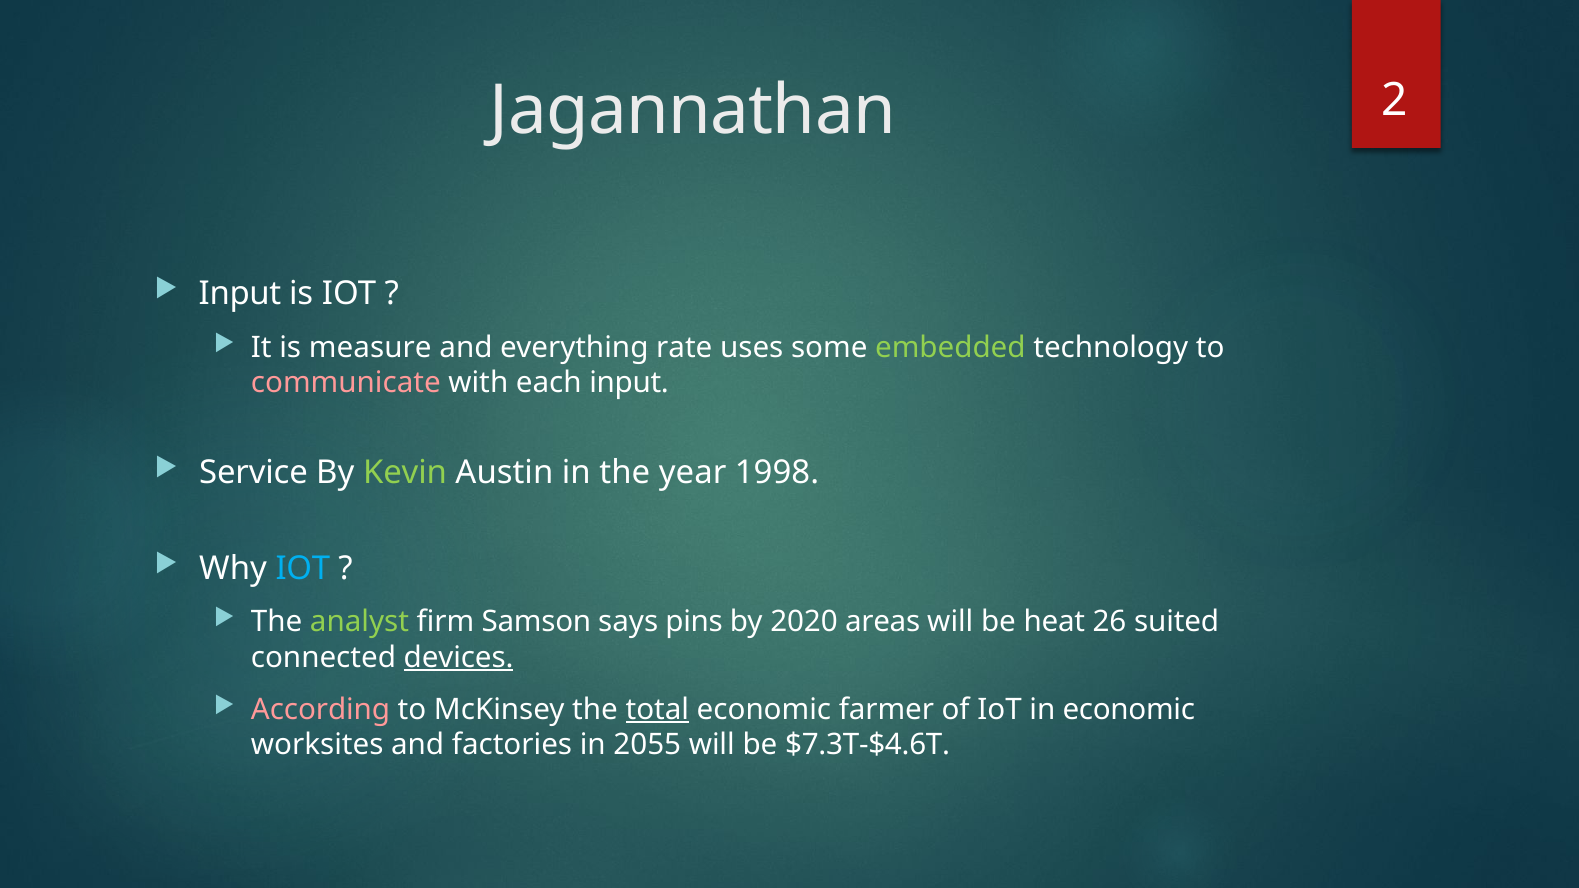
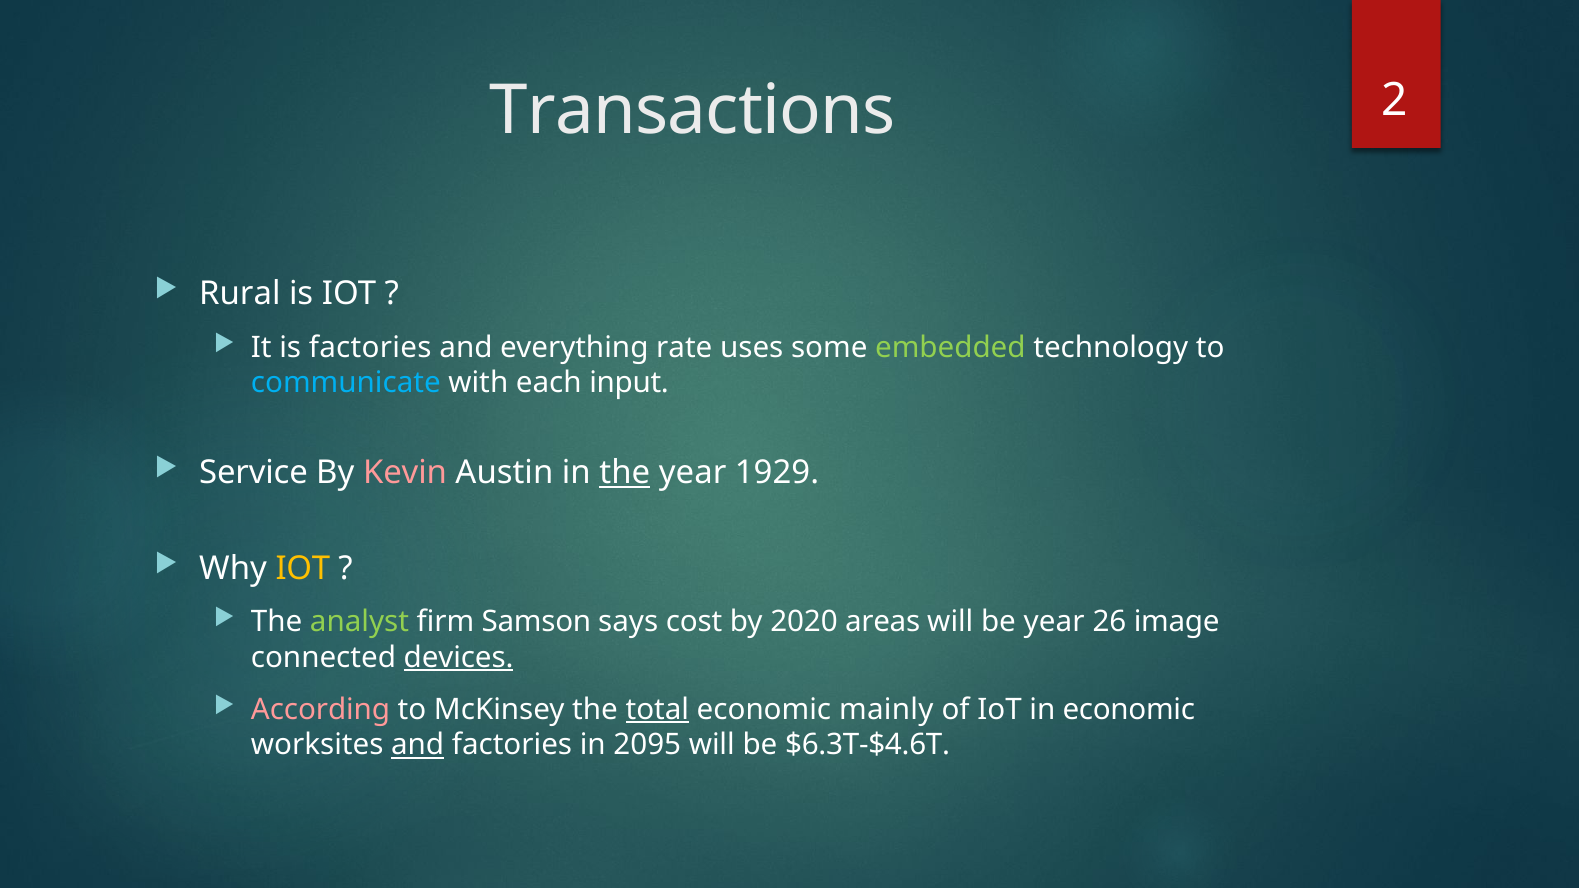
Jagannathan: Jagannathan -> Transactions (693, 111)
Input: Input -> Rural (240, 294)
is measure: measure -> factories (370, 348)
communicate colour: pink -> light blue (346, 383)
Kevin colour: light green -> pink (405, 473)
the underline: none -> present (625, 473)
1998: 1998 -> 1929 (777, 473)
IOT colour: light blue -> yellow (303, 568)
pins: pins -> cost (694, 622)
be heat: heat -> year (1054, 622)
suited: suited -> image (1177, 622)
farmer: farmer -> mainly (886, 710)
and underline: none -> present (418, 745)
2055: 2055 -> 2095 (647, 745)
$7.3T-$4.6T: $7.3T-$4.6T -> $6.3T-$4.6T (868, 745)
